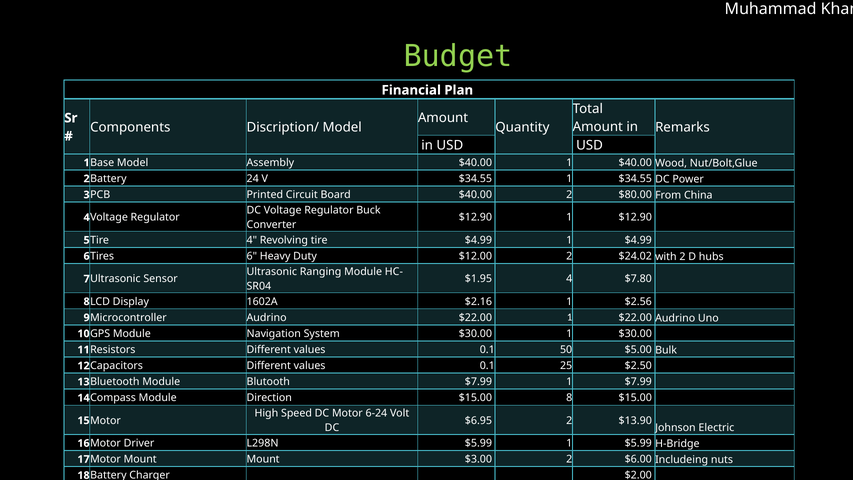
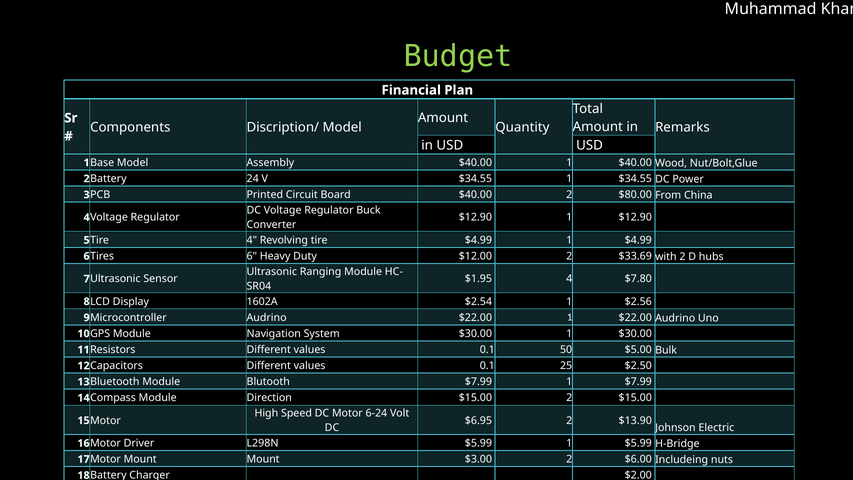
$24.02: $24.02 -> $33.69 (635, 256)
$2.16: $2.16 -> $2.54 (478, 301)
$15.00 8: 8 -> 2 (569, 398)
